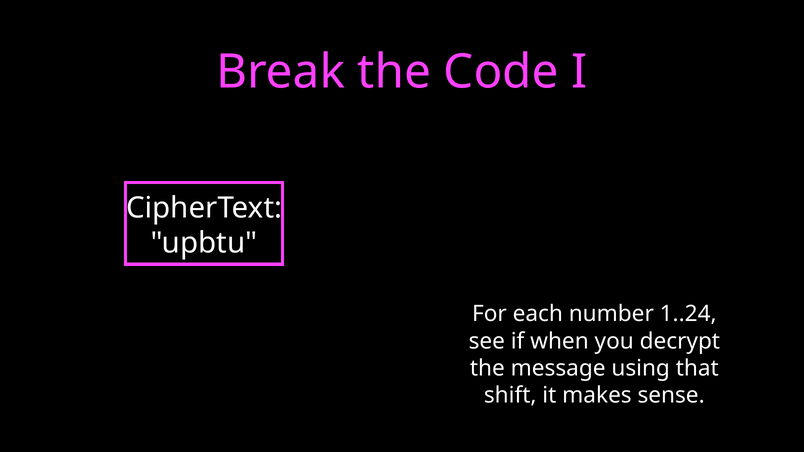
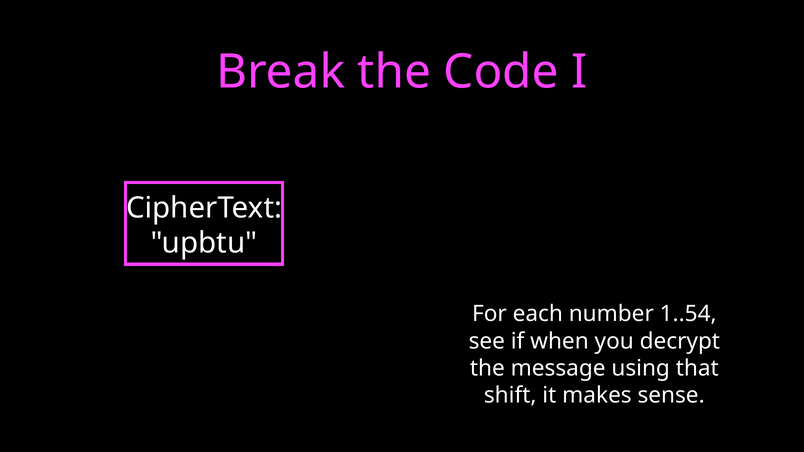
1..24: 1..24 -> 1..54 (688, 314)
